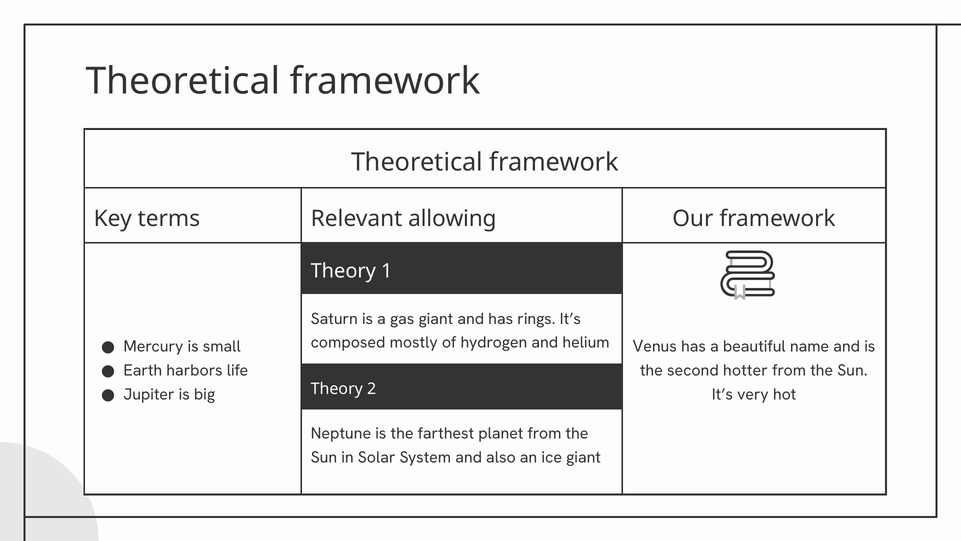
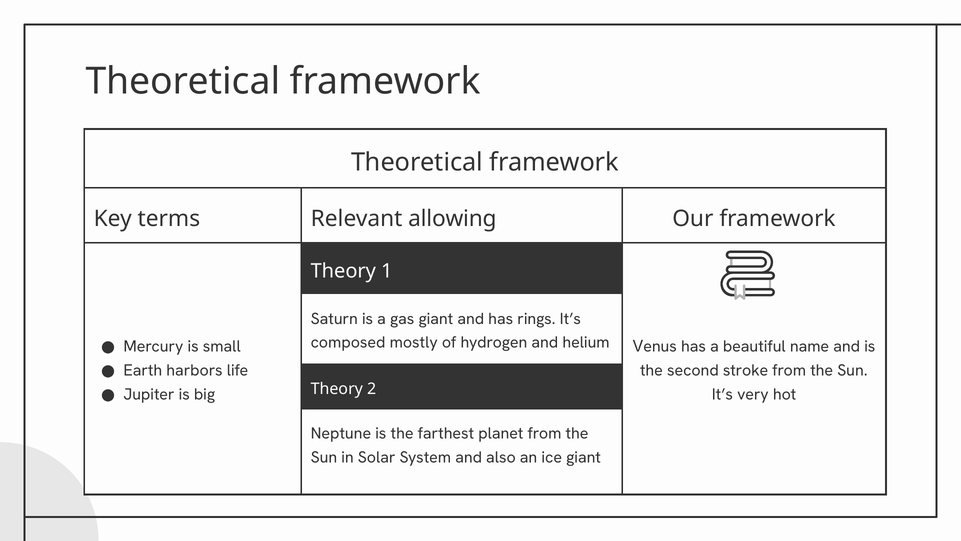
hotter: hotter -> stroke (746, 370)
